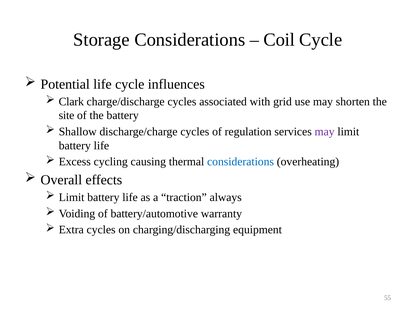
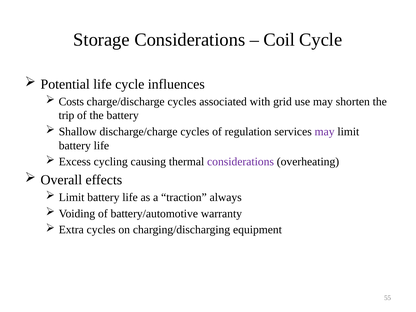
Clark: Clark -> Costs (71, 102)
site: site -> trip (67, 115)
considerations colour: blue -> purple (241, 162)
